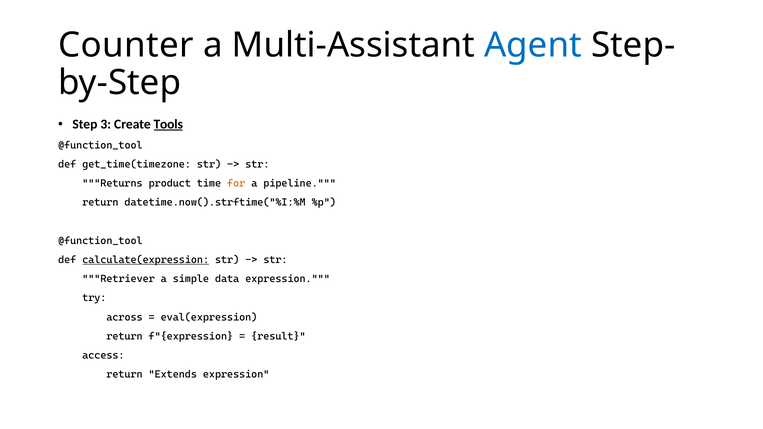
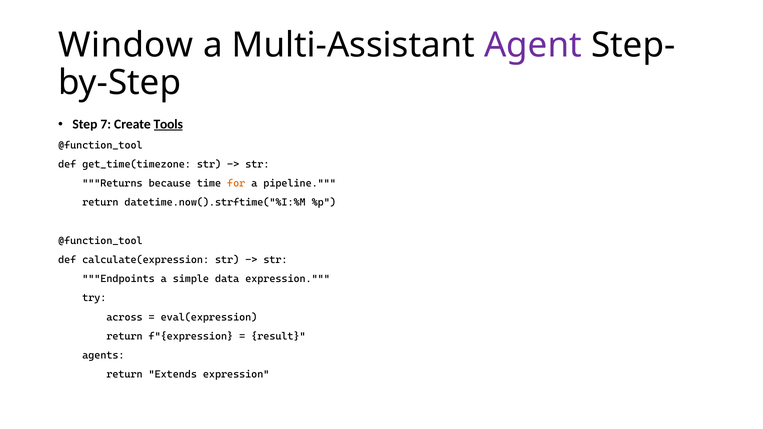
Counter: Counter -> Window (126, 45)
Agent colour: blue -> purple (533, 45)
3: 3 -> 7 (106, 124)
product: product -> because (170, 183)
calculate(expression underline: present -> none (146, 260)
Retriever: Retriever -> Endpoints (119, 279)
access: access -> agents (103, 356)
